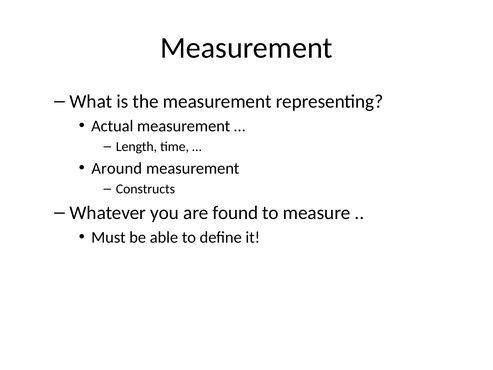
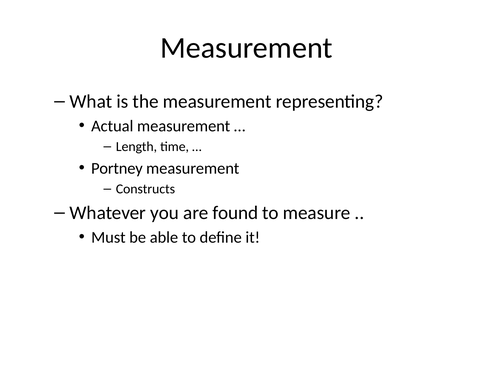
Around: Around -> Portney (117, 168)
